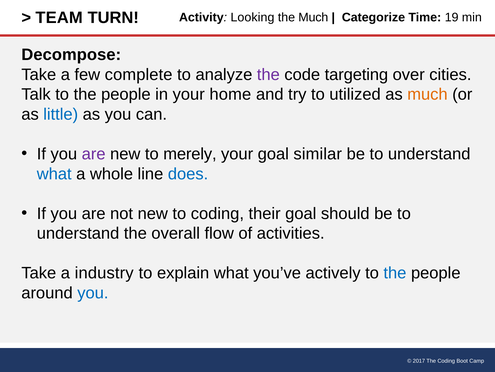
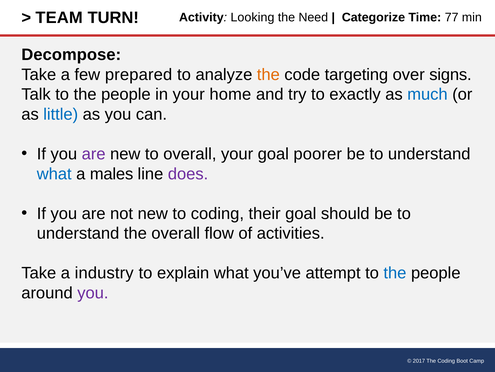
the Much: Much -> Need (313, 17)
19: 19 -> 77 (452, 17)
complete: complete -> prepared (139, 75)
the colour: purple -> orange (268, 75)
cities: cities -> signs (450, 75)
utilized: utilized -> exactly (355, 94)
much colour: orange -> blue (427, 94)
to merely: merely -> overall (190, 154)
similar: similar -> poorer (318, 154)
whole: whole -> males (112, 174)
does colour: blue -> purple (188, 174)
actively: actively -> attempt (333, 273)
you colour: blue -> purple (93, 292)
